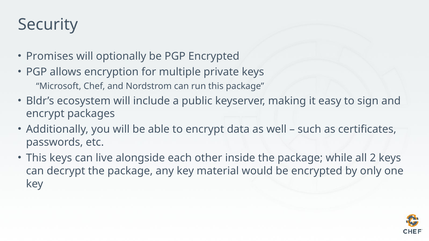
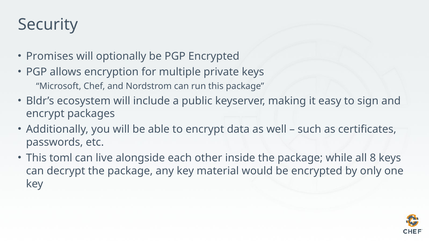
This keys: keys -> toml (61, 158)
2: 2 -> 8 (373, 158)
